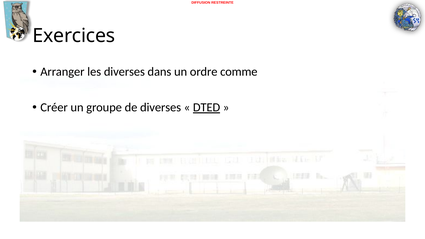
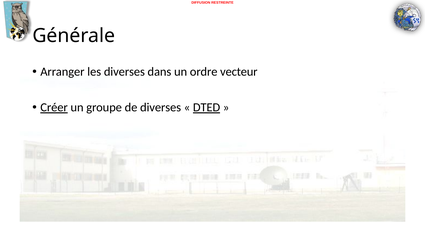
Exercices: Exercices -> Générale (74, 36)
comme: comme -> vecteur (239, 72)
Créer underline: none -> present (54, 107)
